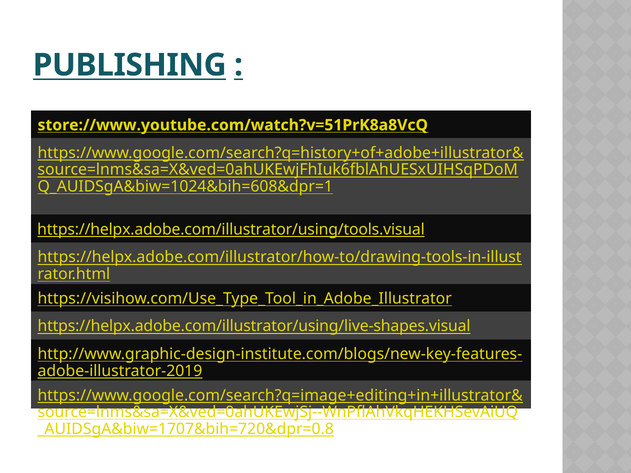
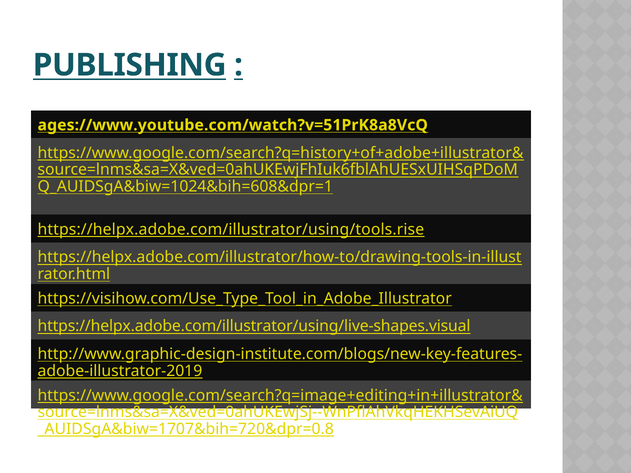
store://www.youtube.com/watch?v=51PrK8a8VcQ: store://www.youtube.com/watch?v=51PrK8a8VcQ -> ages://www.youtube.com/watch?v=51PrK8a8VcQ (233, 125)
https://helpx.adobe.com/illustrator/using/tools.visual: https://helpx.adobe.com/illustrator/using/tools.visual -> https://helpx.adobe.com/illustrator/using/tools.rise (231, 230)
